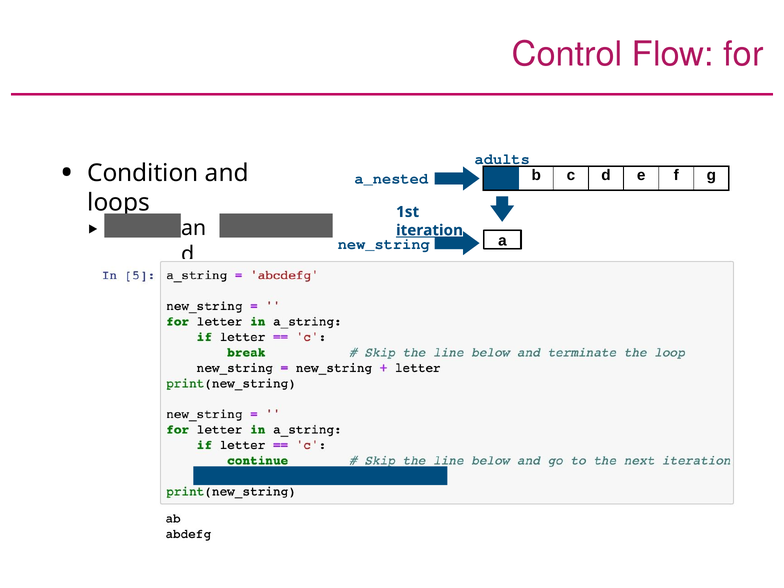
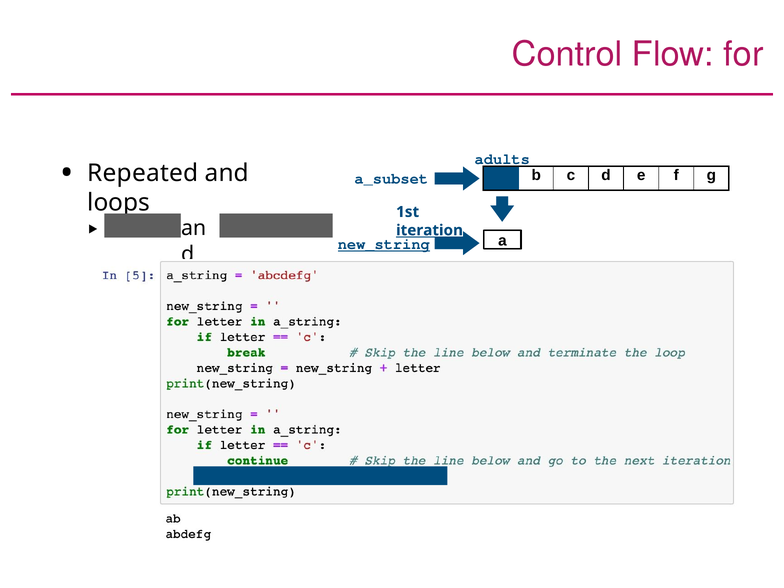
Condition: Condition -> Repeated (143, 173)
a_nested: a_nested -> a_subset (391, 179)
new_string underline: none -> present (384, 244)
